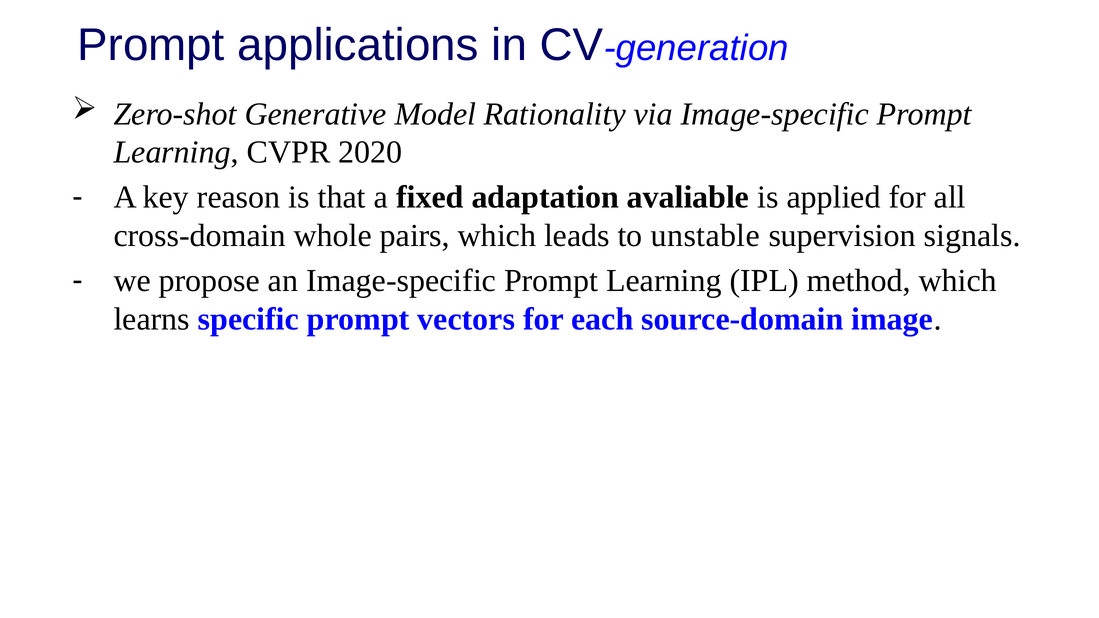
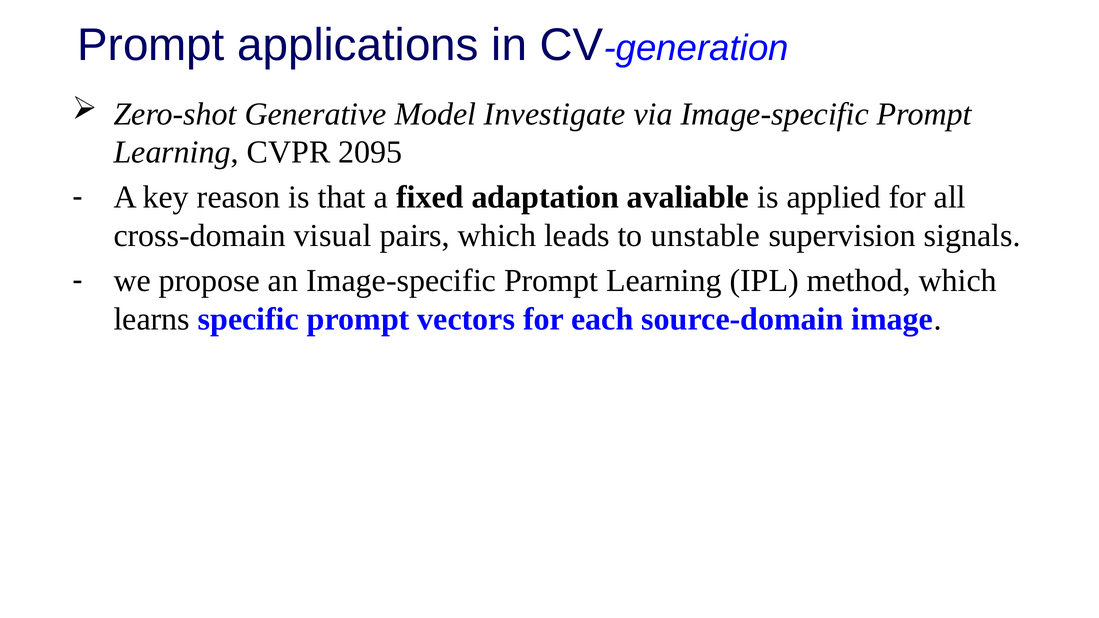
Rationality: Rationality -> Investigate (555, 114)
2020: 2020 -> 2095 (370, 152)
whole: whole -> visual (333, 236)
